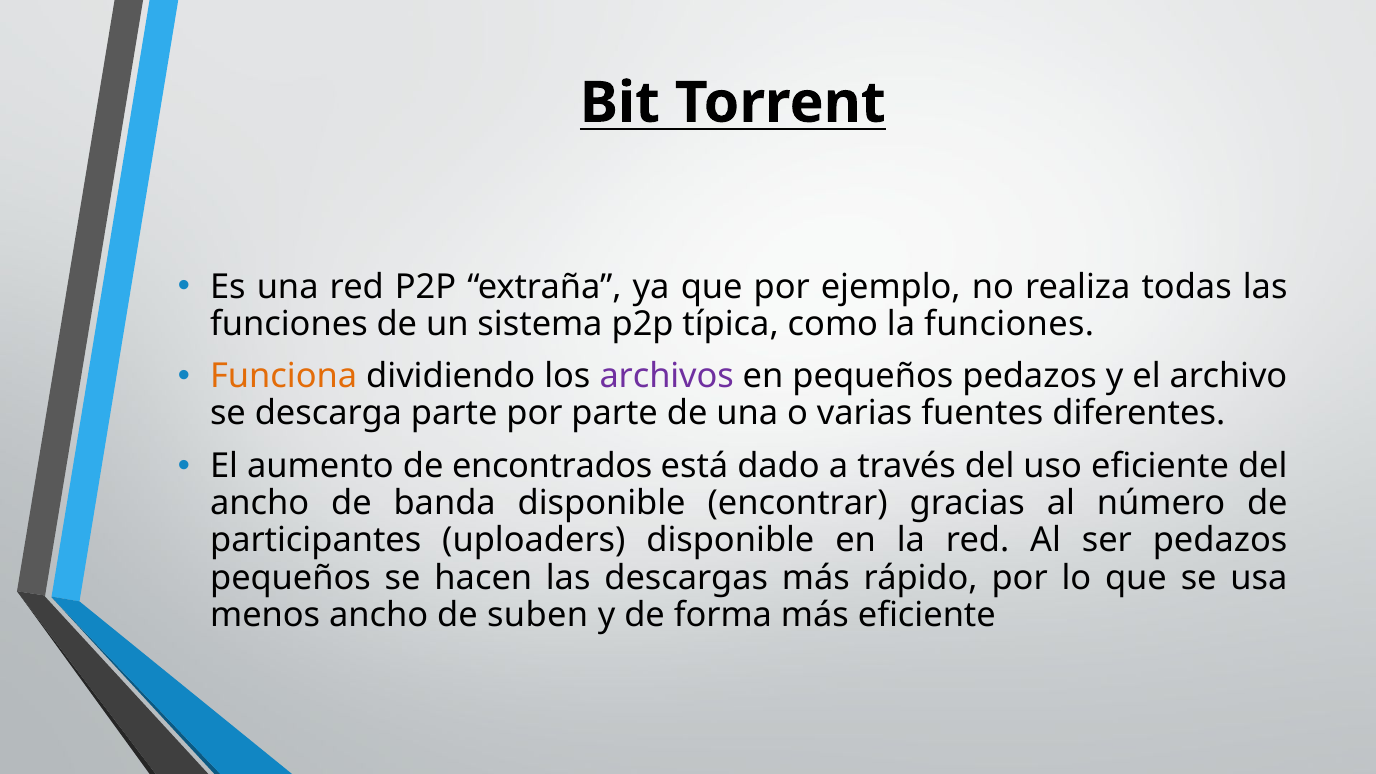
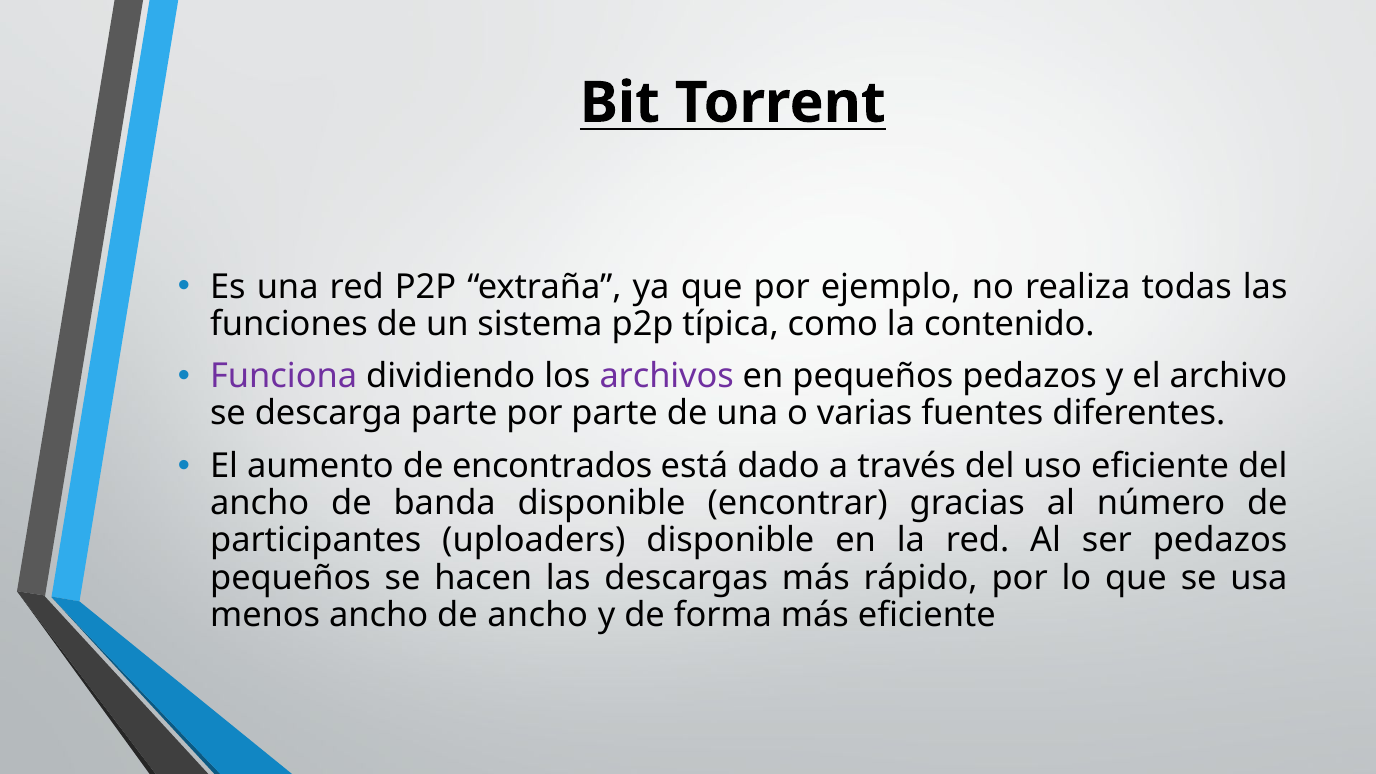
la funciones: funciones -> contenido (1009, 324)
Funciona colour: orange -> purple (284, 376)
de suben: suben -> ancho (538, 615)
